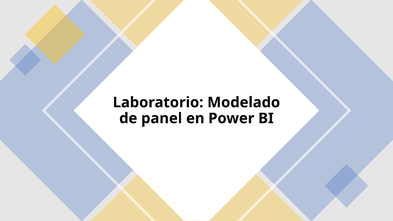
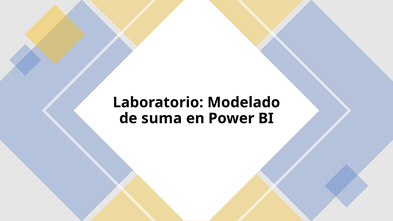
panel: panel -> suma (162, 118)
